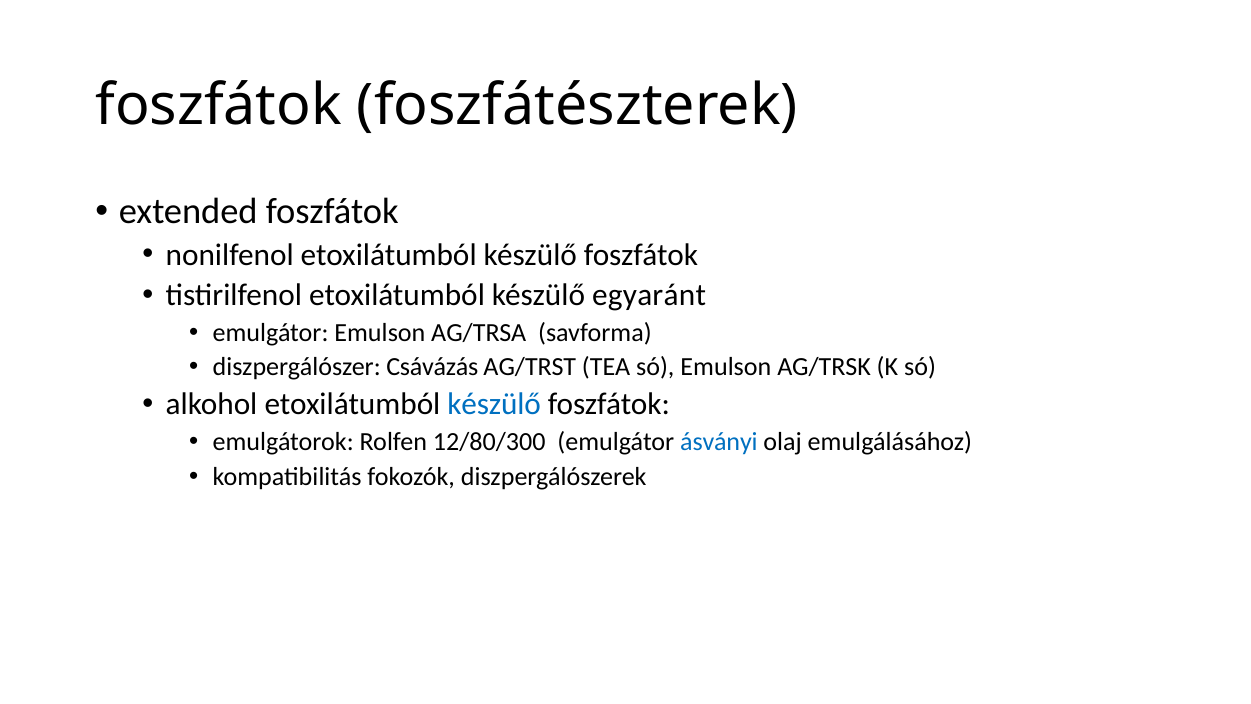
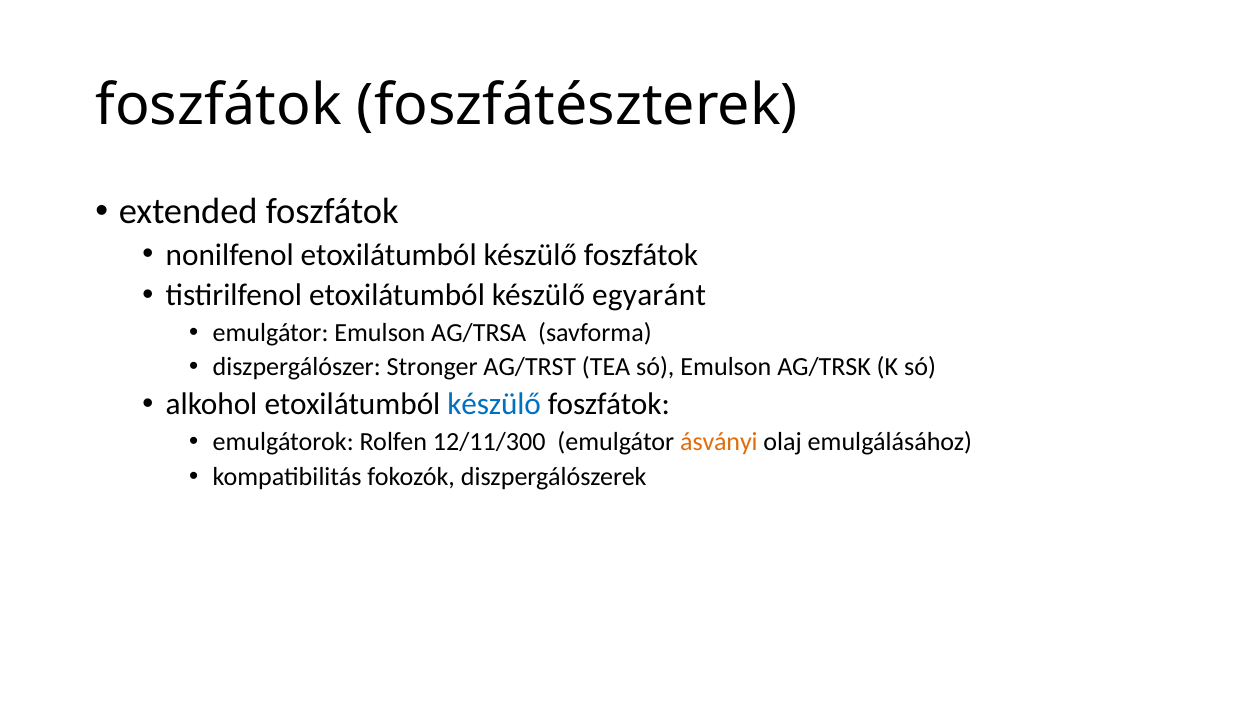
Csávázás: Csávázás -> Stronger (432, 367)
12/80/300: 12/80/300 -> 12/11/300 (489, 442)
ásványi colour: blue -> orange (719, 442)
